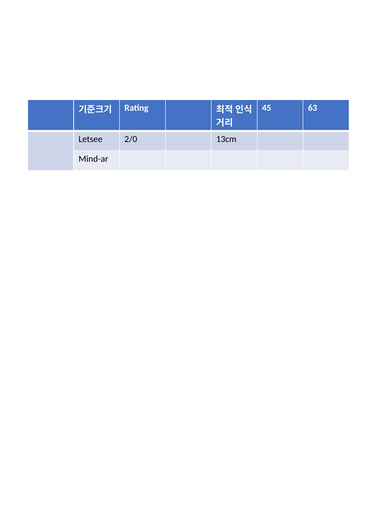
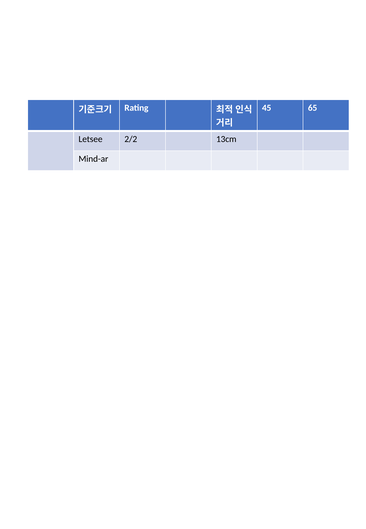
63: 63 -> 65 (313, 108)
2/0: 2/0 -> 2/2 (131, 139)
